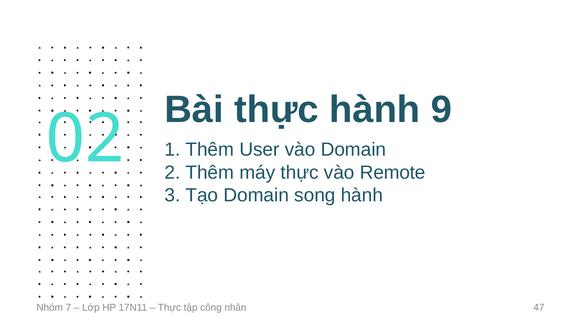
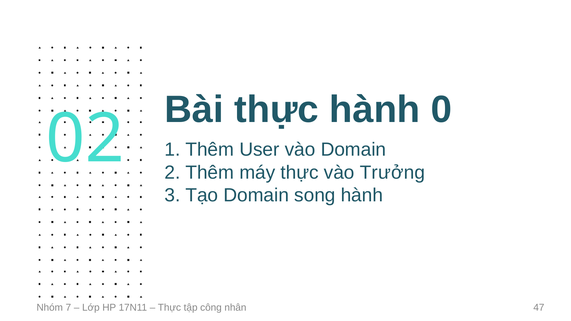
9: 9 -> 0 (441, 110)
Remote: Remote -> Trưởng (392, 173)
